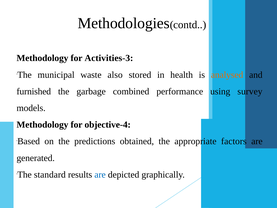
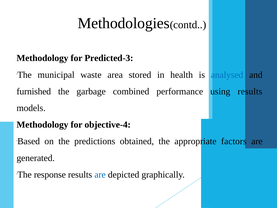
Activities-3: Activities-3 -> Predicted-3 (109, 58)
also: also -> area (115, 75)
analysed colour: orange -> blue (227, 75)
using survey: survey -> results (250, 91)
standard: standard -> response (50, 174)
